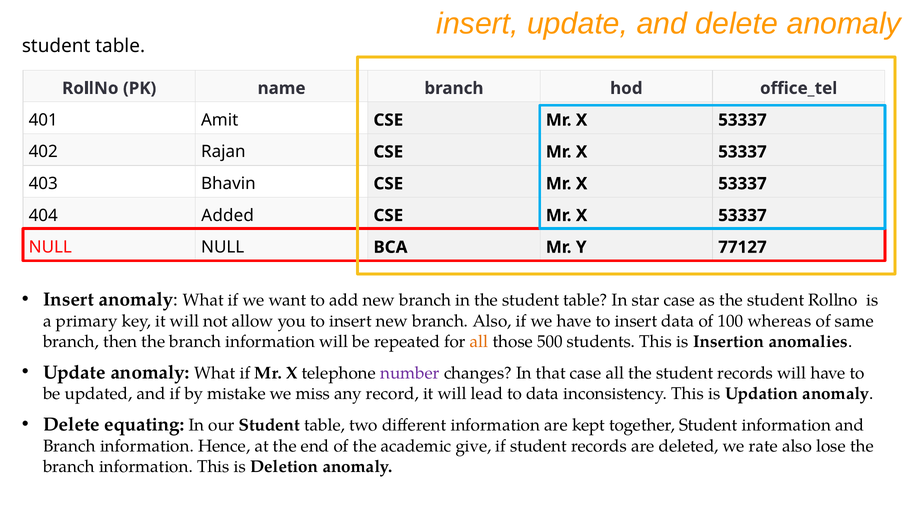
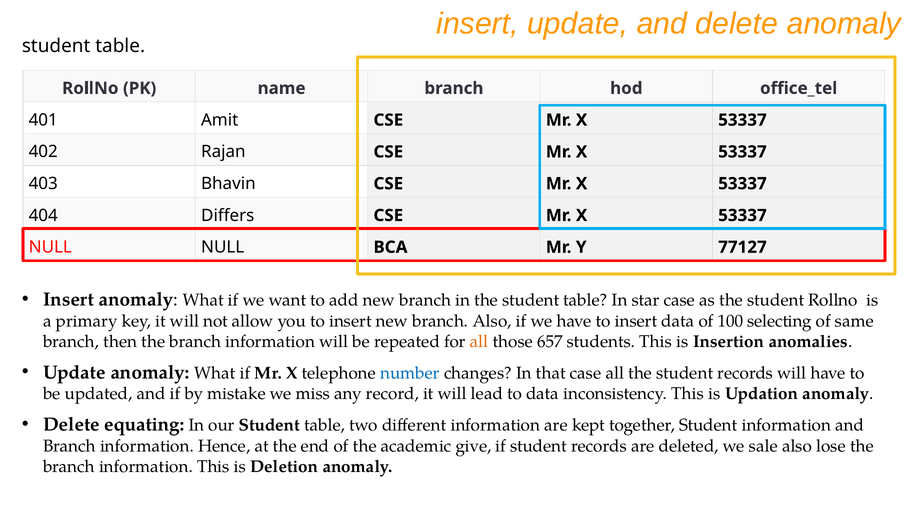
Added: Added -> Differs (228, 215)
whereas: whereas -> selecting (780, 321)
500: 500 -> 657 (550, 341)
number colour: purple -> blue (410, 373)
rate: rate -> sale (763, 446)
